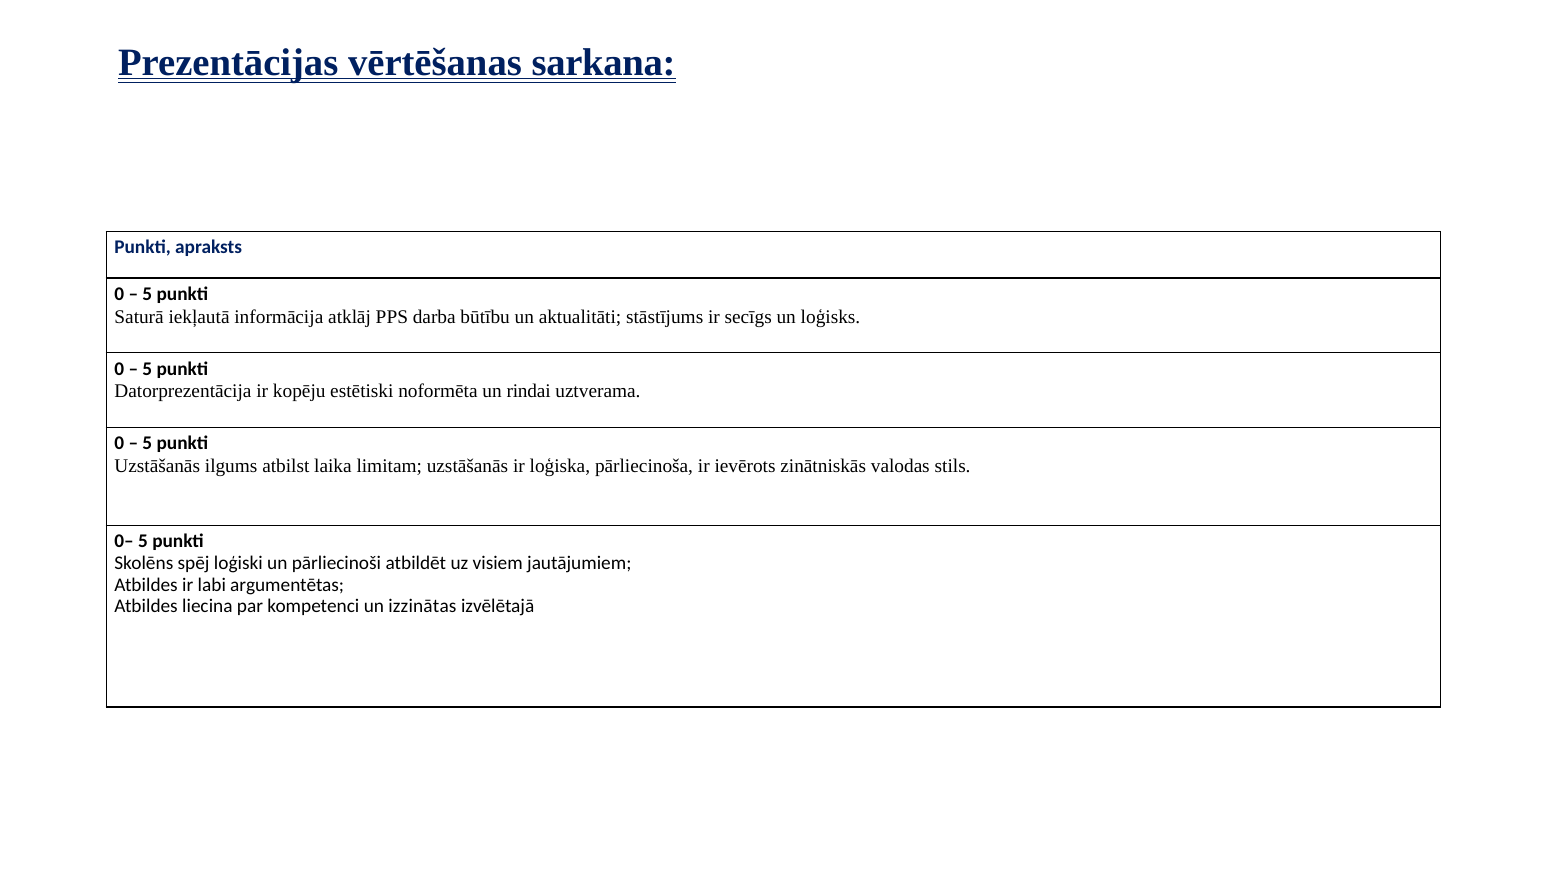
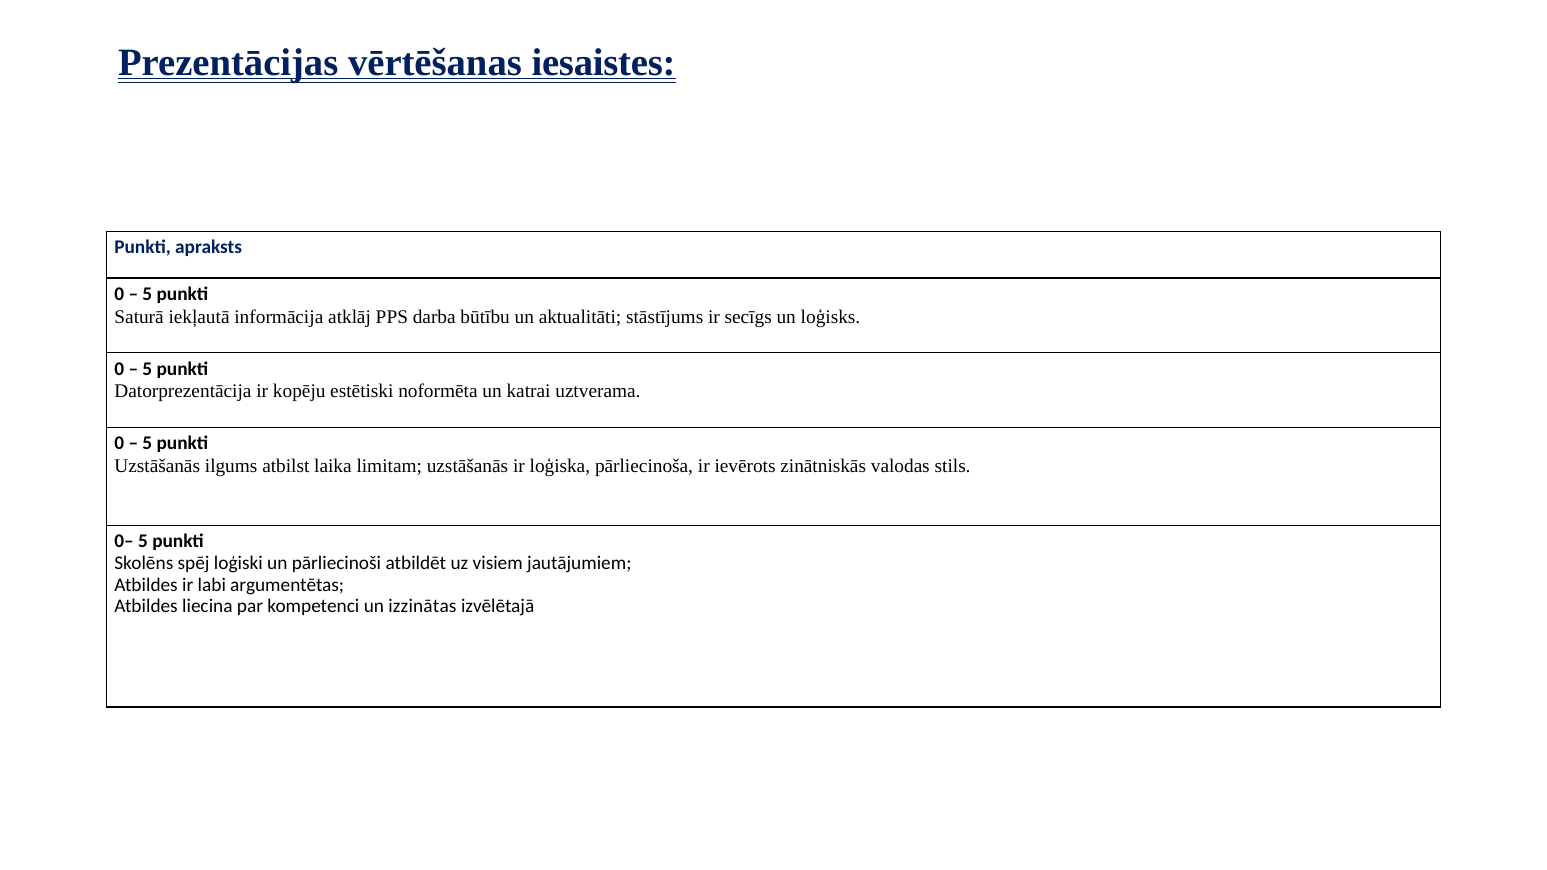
sarkana: sarkana -> iesaistes (604, 63)
rindai: rindai -> katrai (529, 391)
